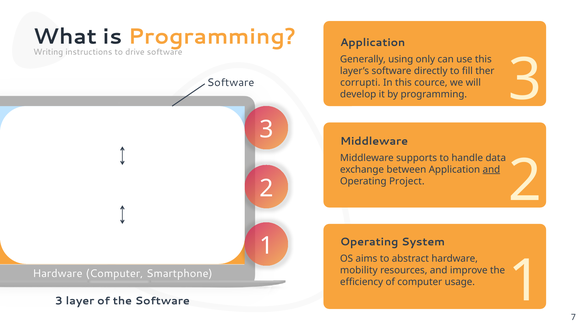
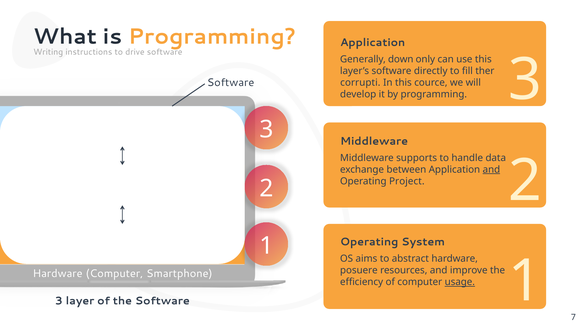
using: using -> down (401, 59)
mobility: mobility -> posuere (359, 270)
usage underline: none -> present (460, 282)
